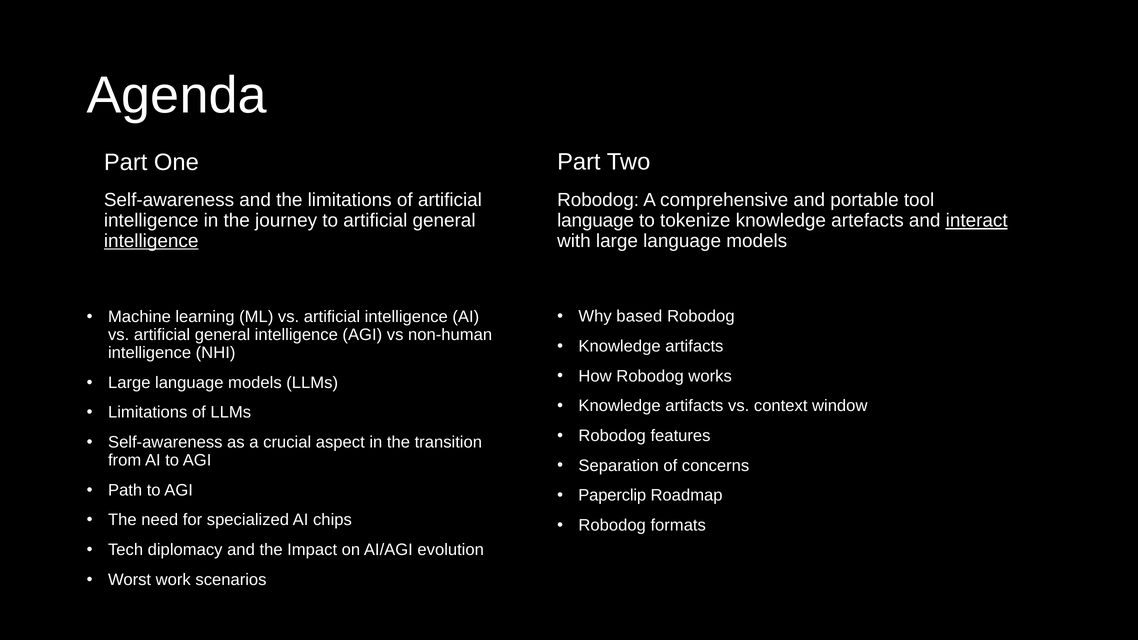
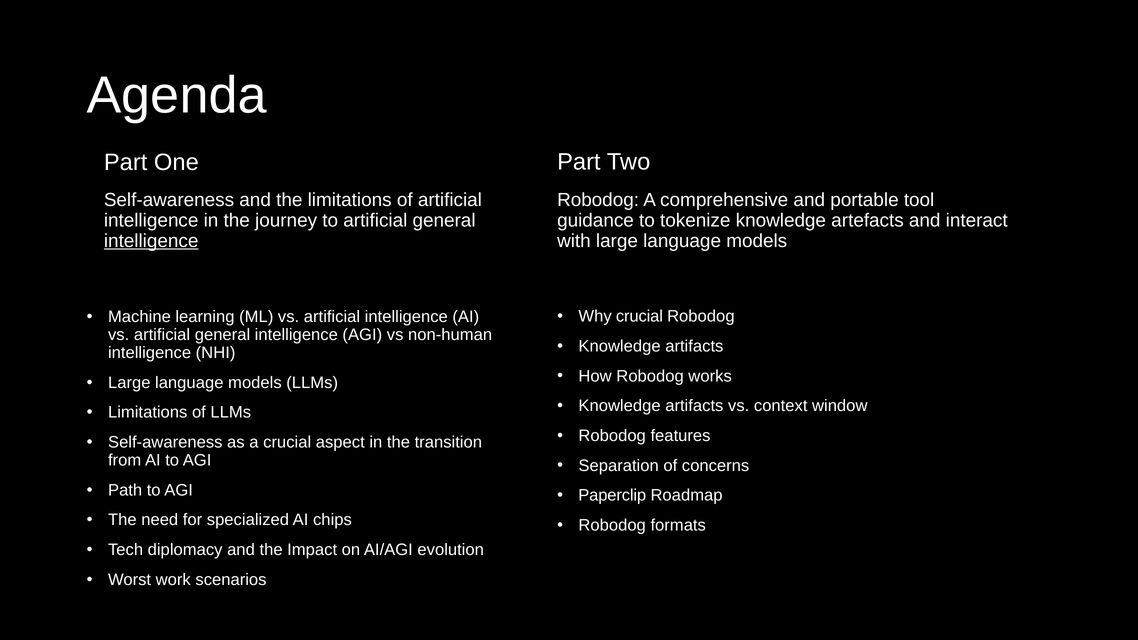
language: language -> guidance (596, 221)
interact underline: present -> none (977, 221)
Why based: based -> crucial (639, 316)
